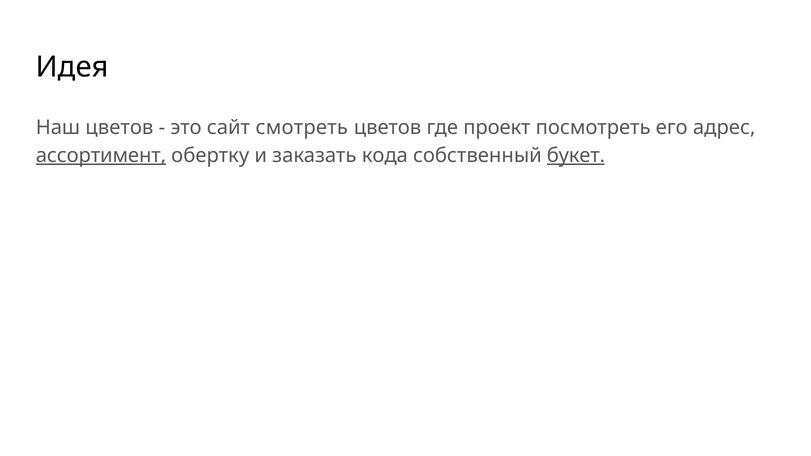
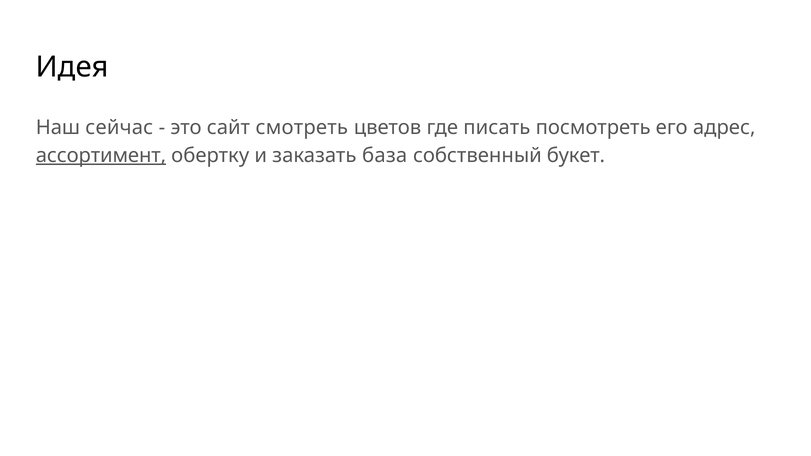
Наш цветов: цветов -> сейчас (119, 128)
проект: проект -> писать (497, 128)
кода: кода -> база (385, 156)
букет underline: present -> none (576, 156)
